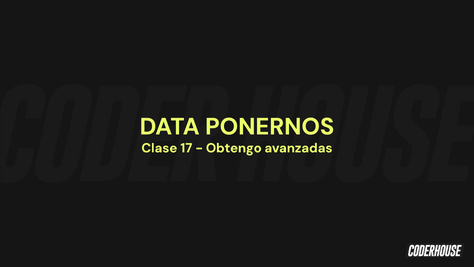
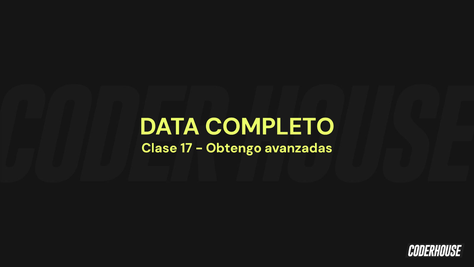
PONERNOS: PONERNOS -> COMPLETO (270, 126)
